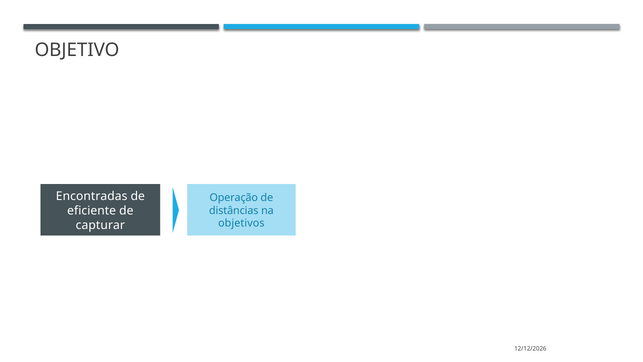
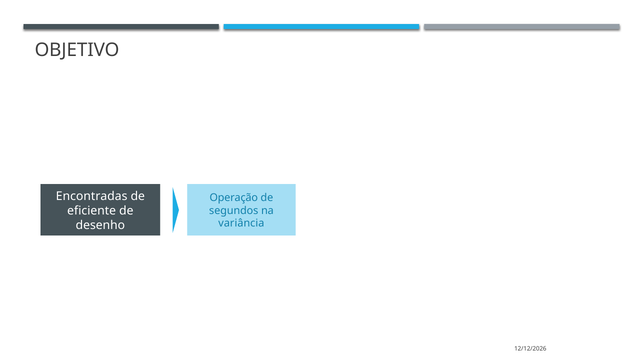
distâncias: distâncias -> segundos (234, 210)
objetivos: objetivos -> variância (241, 223)
capturar: capturar -> desenho (100, 225)
